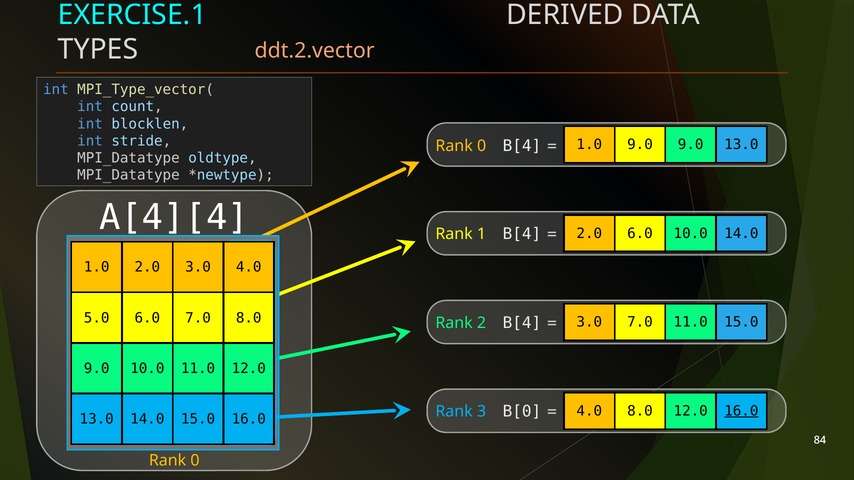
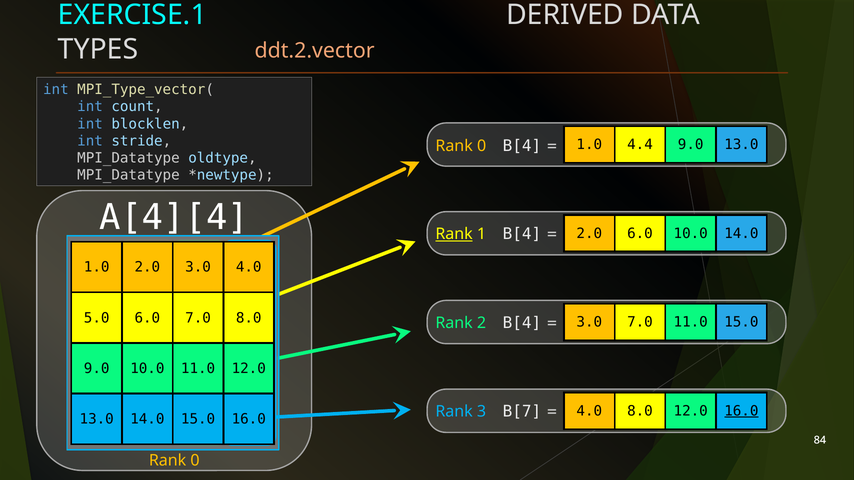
1.0 9.0: 9.0 -> 4.4 (640, 145)
Rank underline: none -> present (454, 234)
B[0: B[0 -> B[7 (522, 412)
